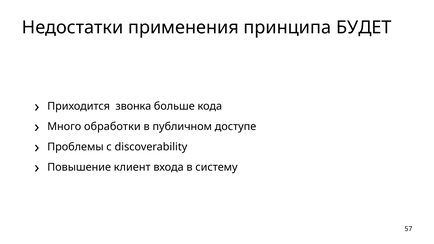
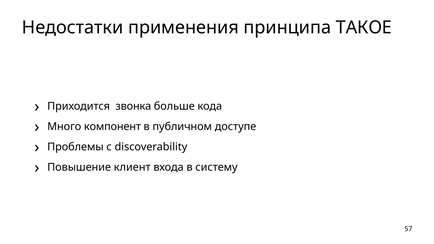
БУДЕТ: БУДЕТ -> ТАКОЕ (364, 27)
обработки: обработки -> компонент (112, 127)
